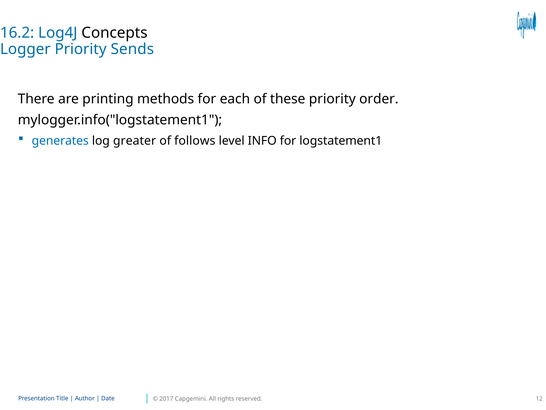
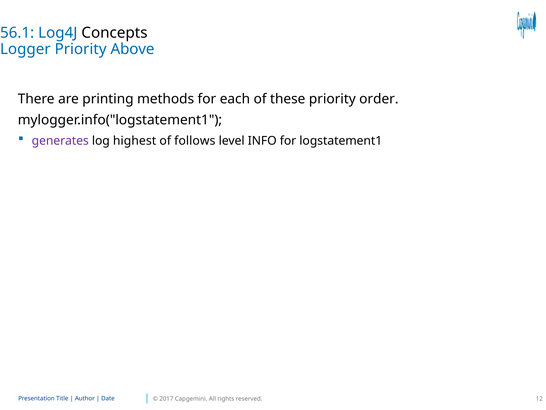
16.2: 16.2 -> 56.1 (17, 33)
Sends: Sends -> Above (132, 49)
generates colour: blue -> purple (60, 141)
greater: greater -> highest (135, 141)
